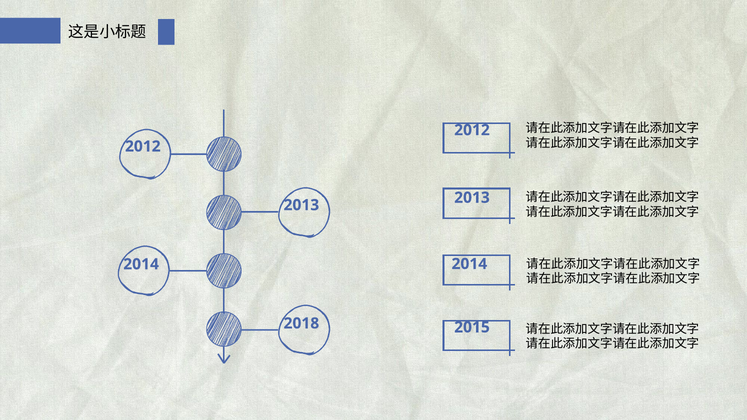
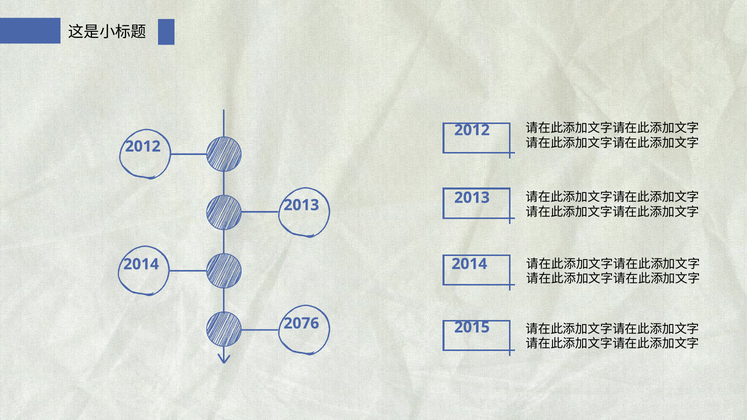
2018: 2018 -> 2076 (301, 323)
